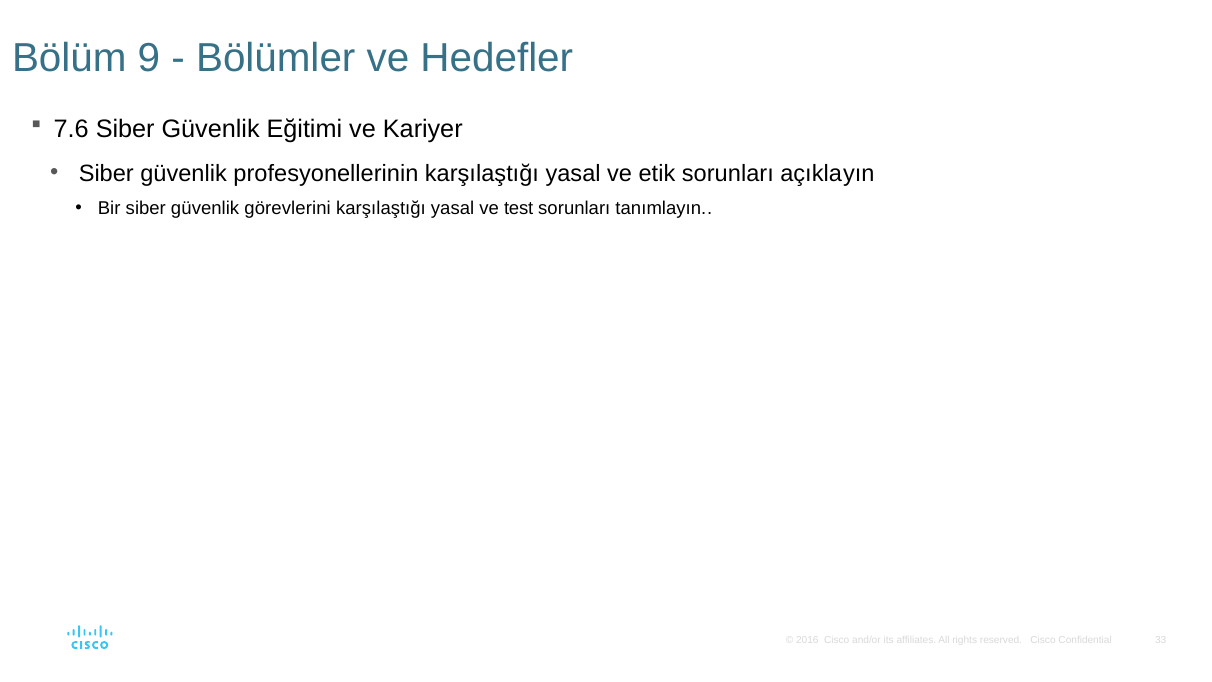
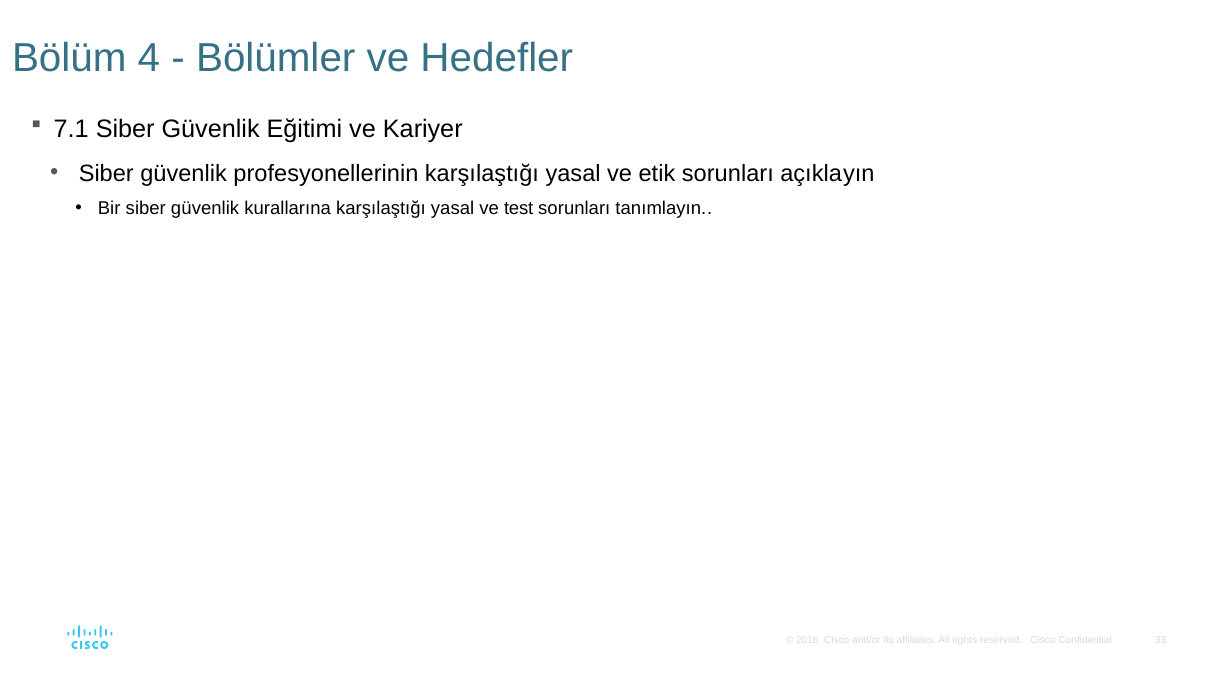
9: 9 -> 4 (149, 58)
7.6: 7.6 -> 7.1 (71, 129)
görevlerini: görevlerini -> kurallarına (288, 208)
